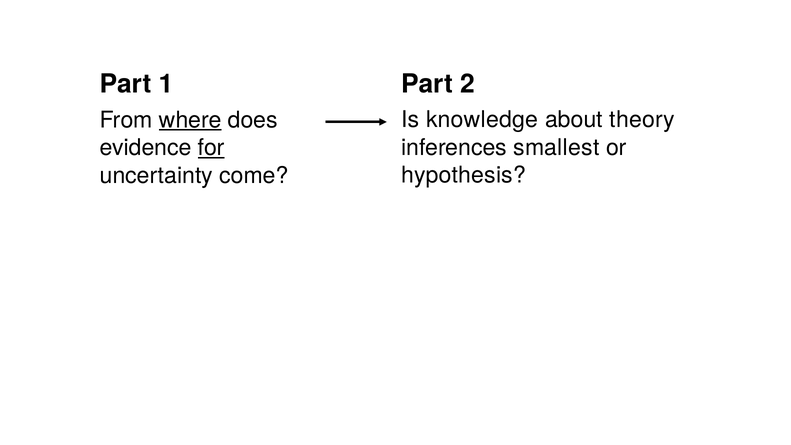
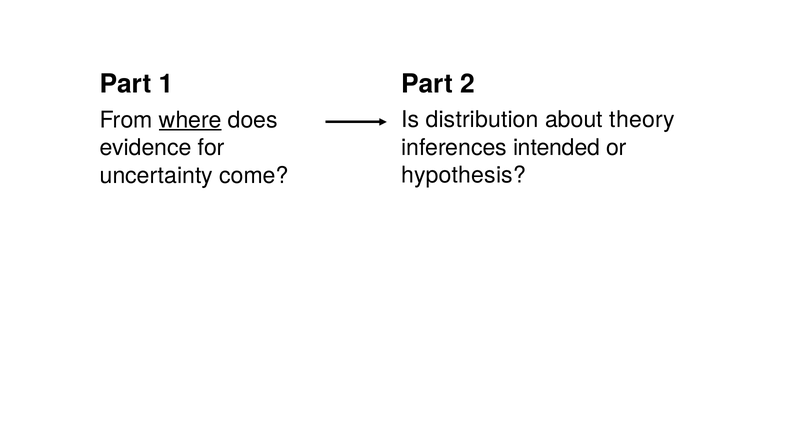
knowledge: knowledge -> distribution (482, 120)
smallest: smallest -> intended (557, 147)
for underline: present -> none (211, 148)
